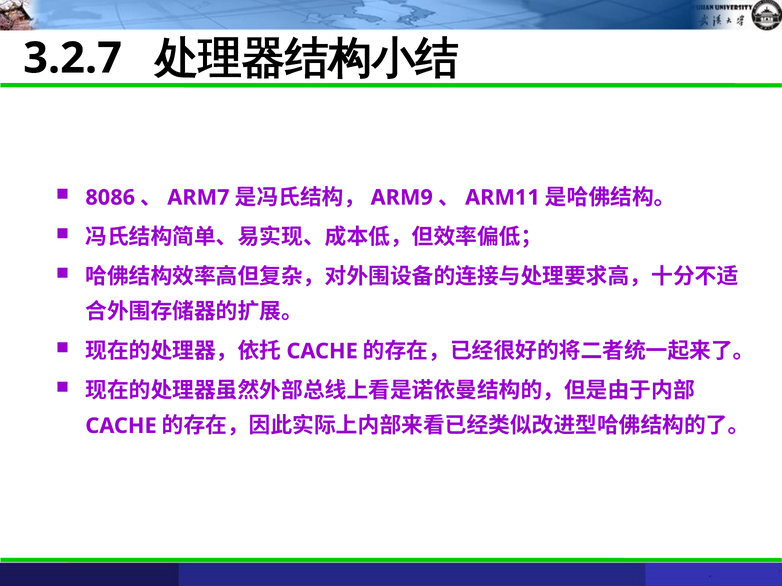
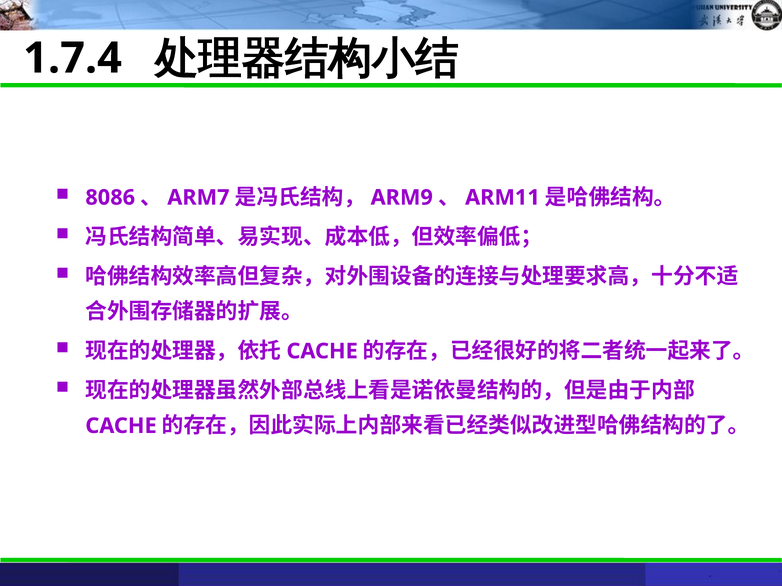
3.2.7: 3.2.7 -> 1.7.4 (73, 58)
